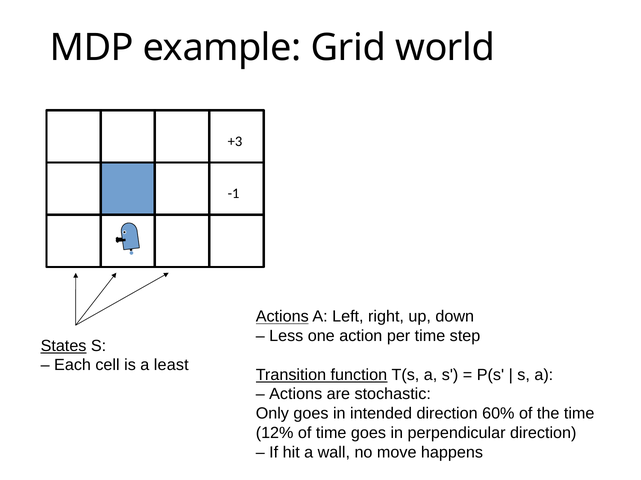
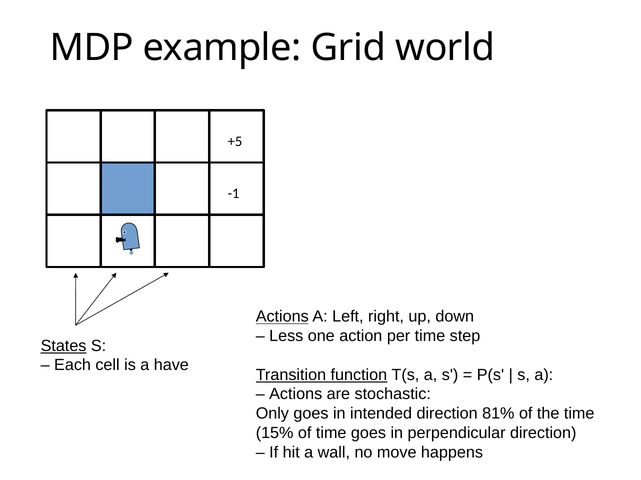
+3: +3 -> +5 (235, 142)
least: least -> have (171, 366)
60%: 60% -> 81% (498, 414)
12%: 12% -> 15% (275, 433)
